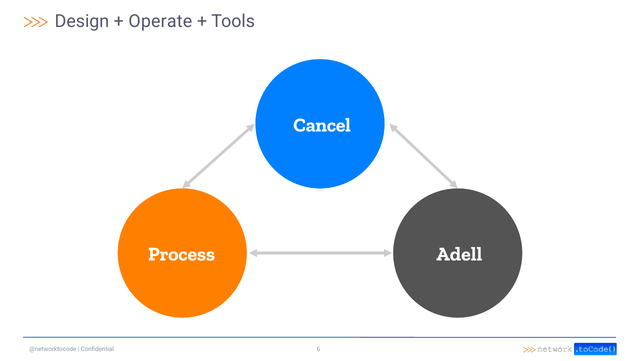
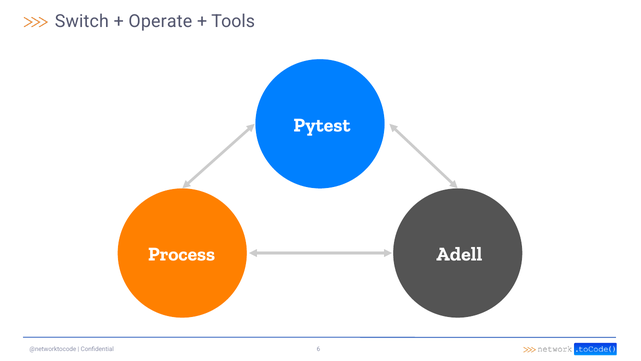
Design: Design -> Switch (82, 21)
Cancel: Cancel -> Pytest (322, 125)
